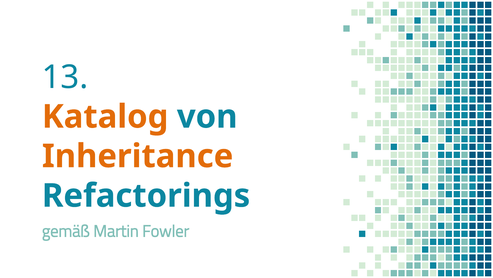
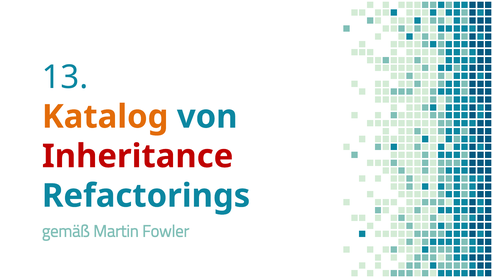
Inheritance colour: orange -> red (138, 156)
